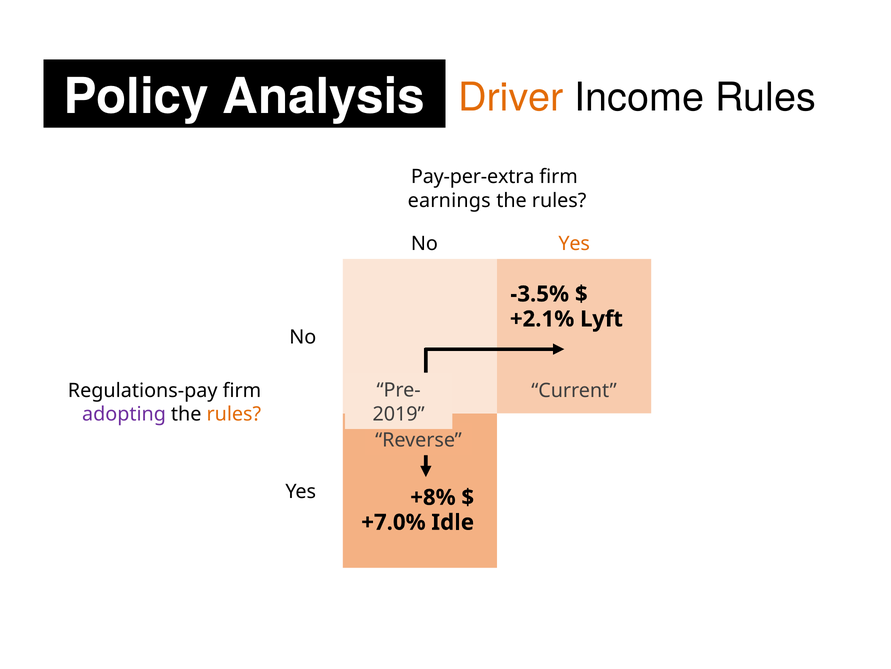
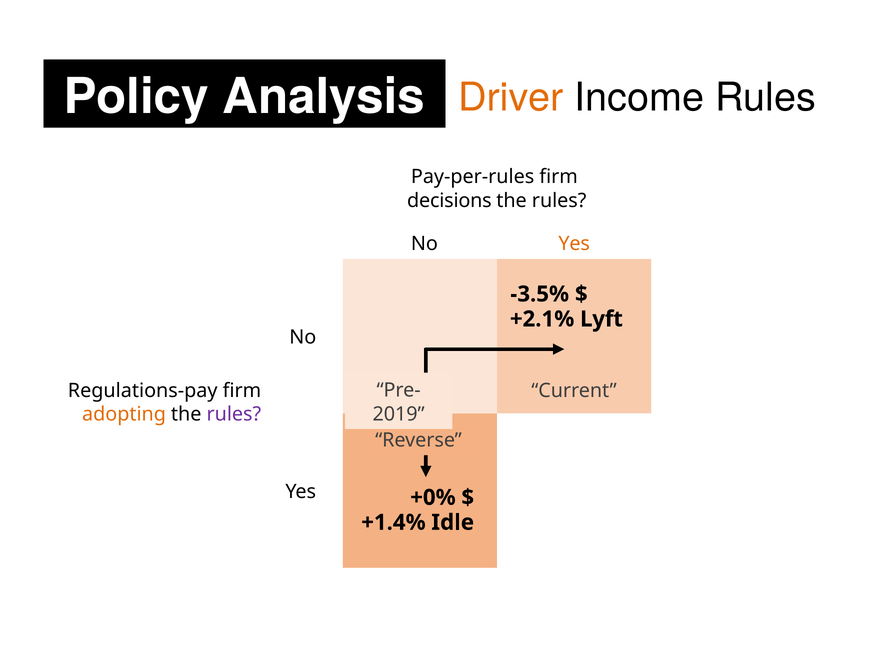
Pay-per-extra: Pay-per-extra -> Pay-per-rules (473, 177)
earnings: earnings -> decisions (449, 200)
adopting colour: purple -> orange (124, 414)
rules colour: orange -> purple (234, 414)
+8%: +8% -> +0% (433, 497)
+7.0%: +7.0% -> +1.4% (393, 522)
